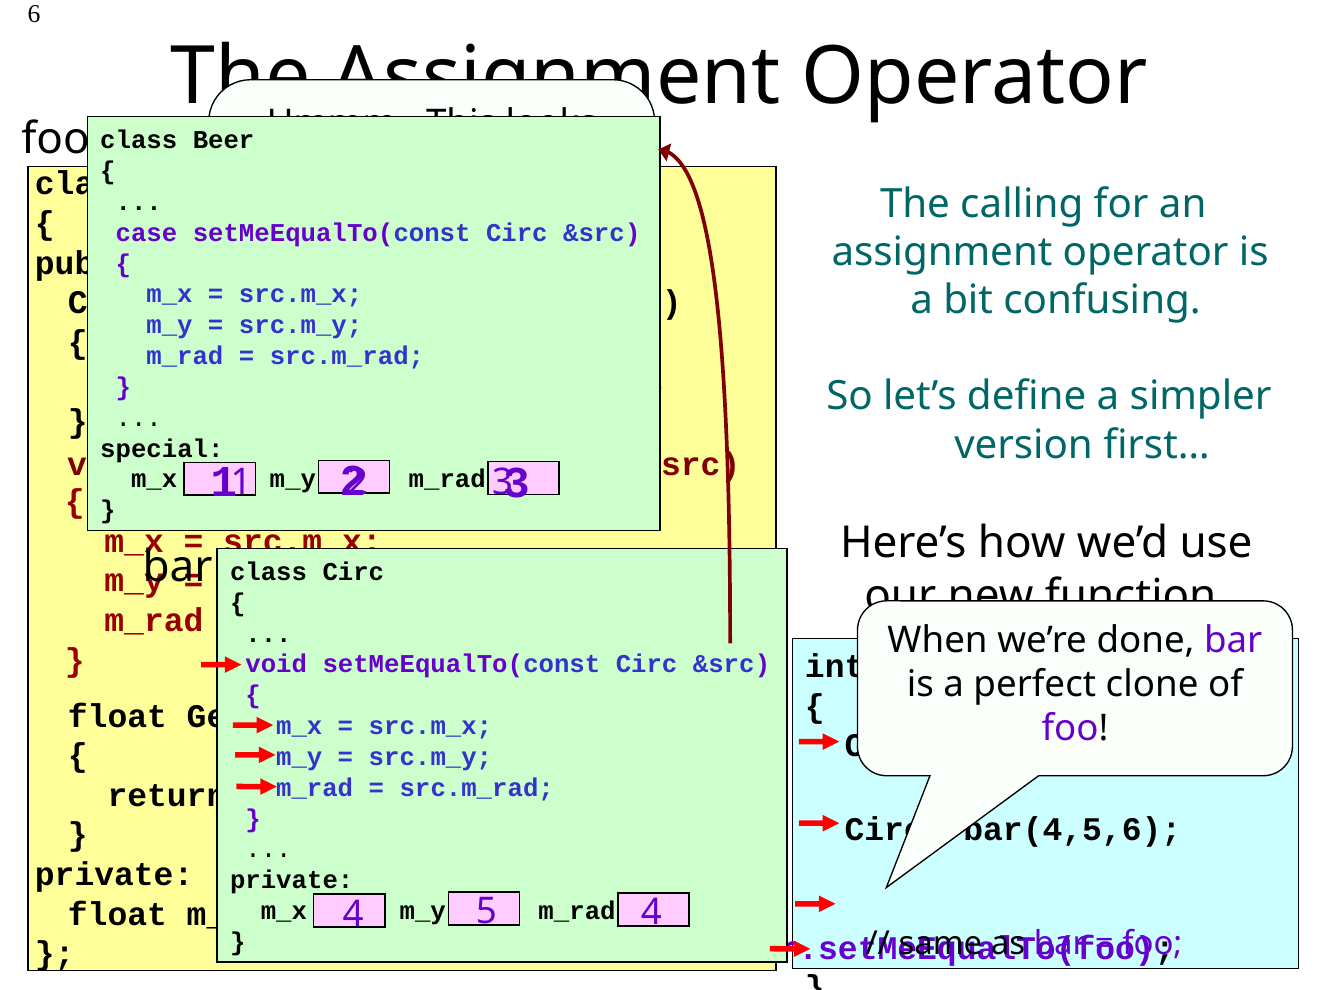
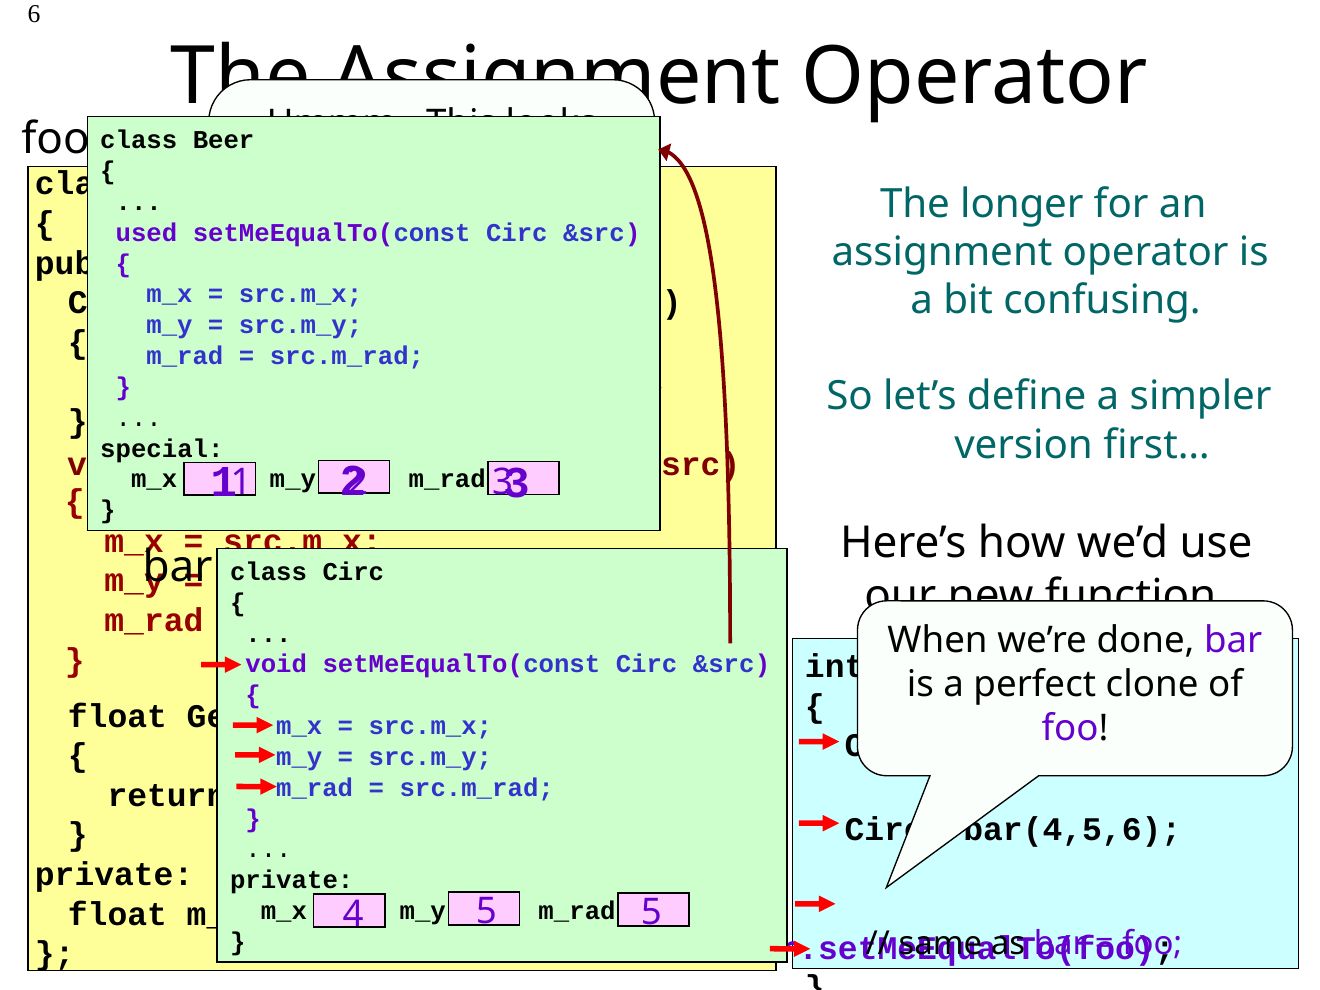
calling: calling -> longer (1022, 204)
case: case -> used (146, 233)
4: 4 -> 5 (651, 912)
